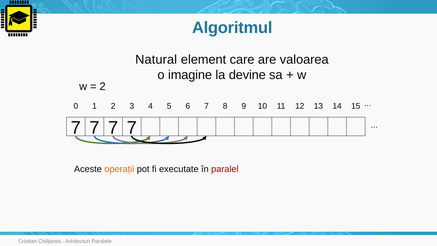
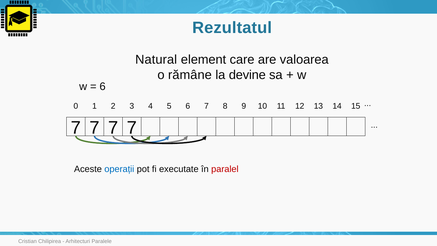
Algoritmul: Algoritmul -> Rezultatul (232, 28)
imagine: imagine -> rămâne (190, 75)
2: 2 -> 6 (103, 87)
operații colour: orange -> blue (119, 169)
